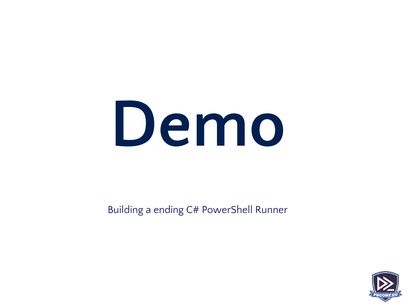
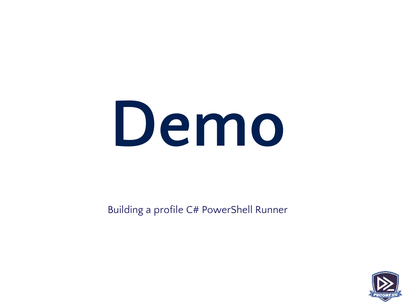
ending: ending -> profile (169, 210)
